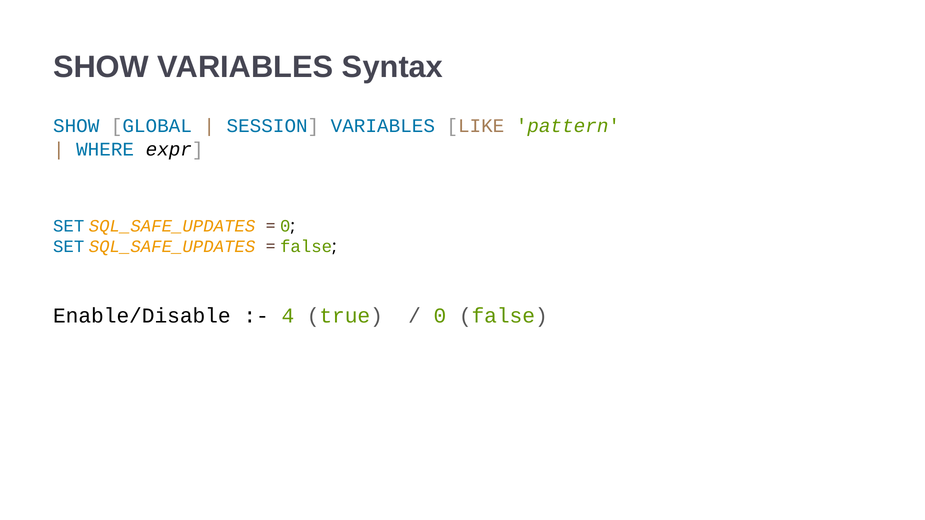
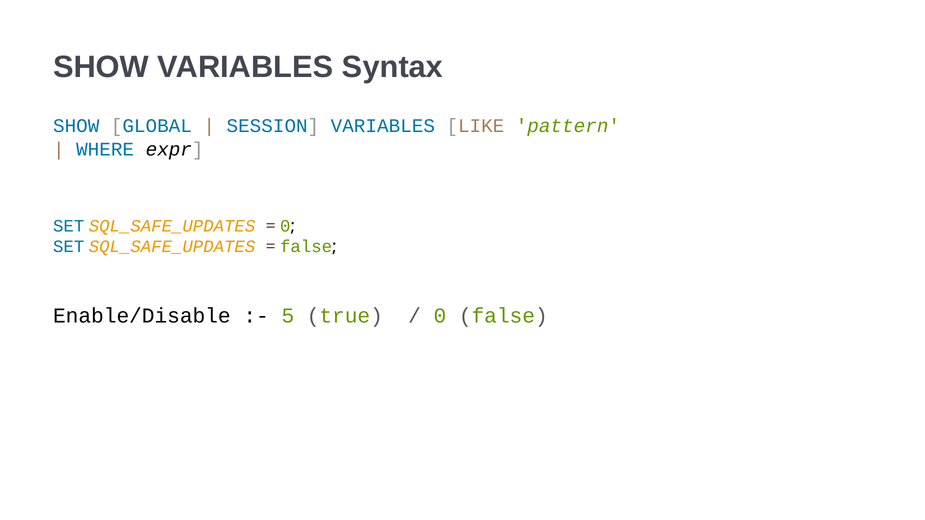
4: 4 -> 5 (288, 316)
